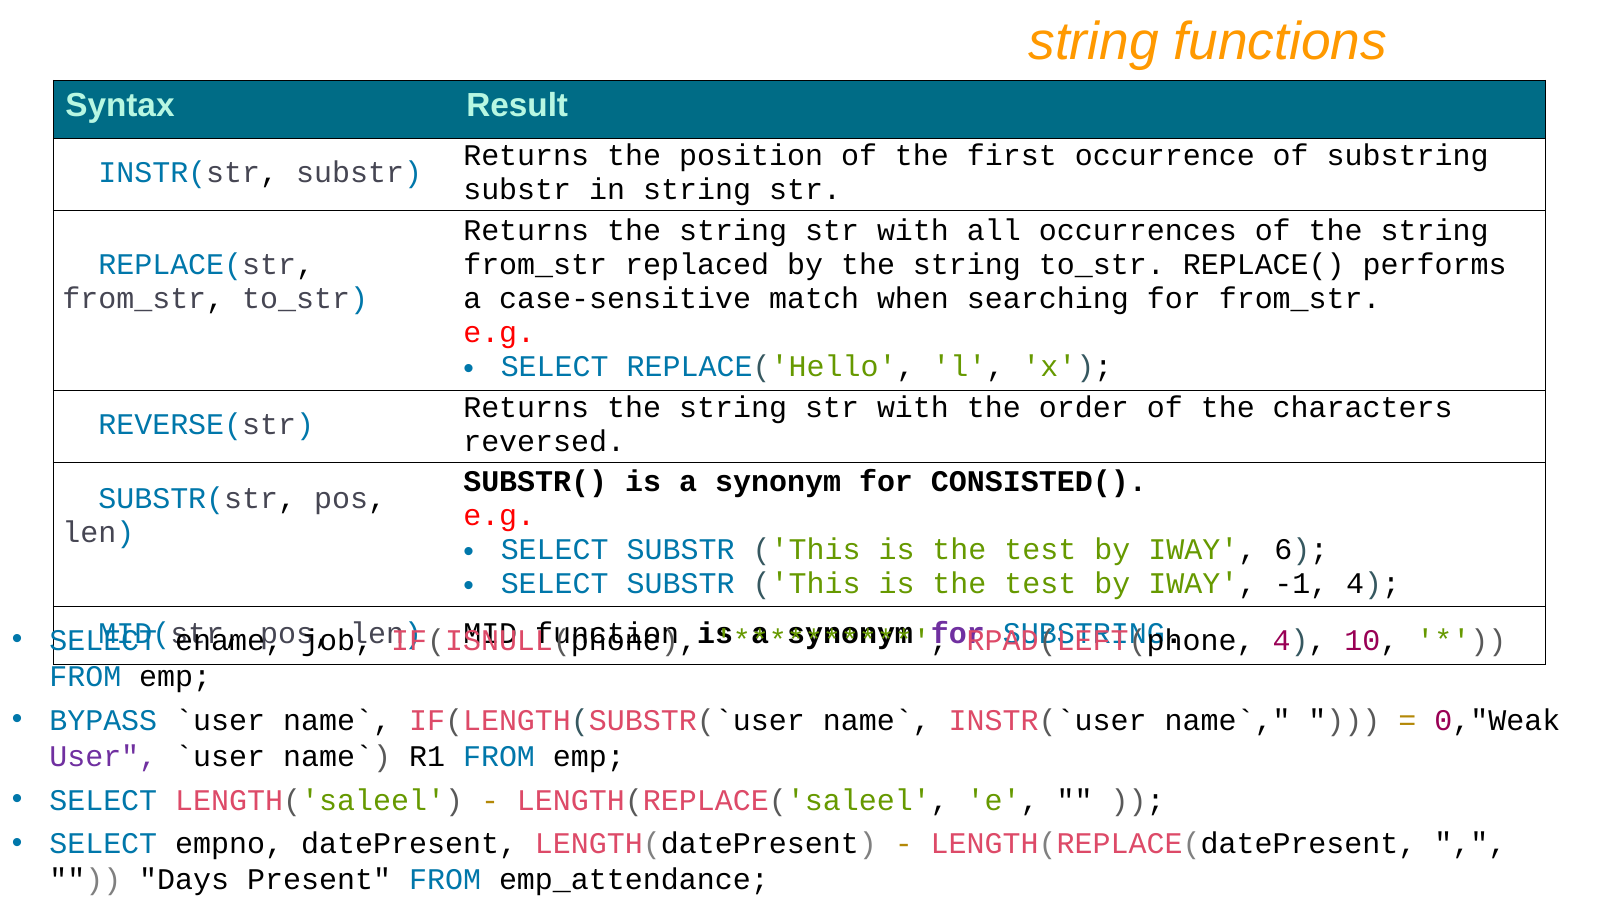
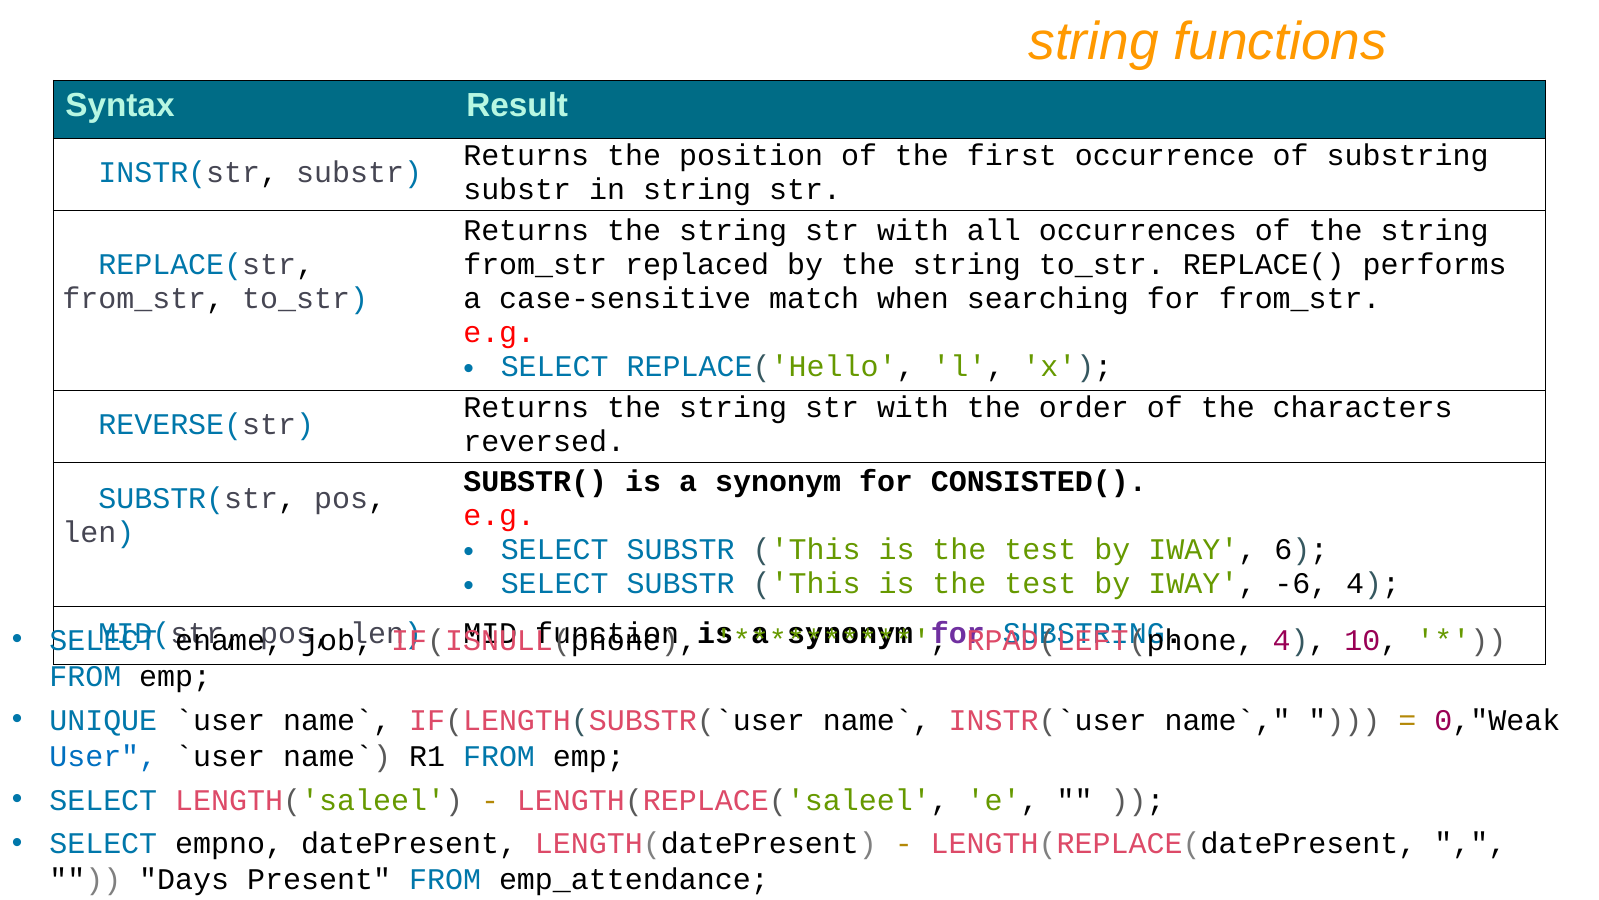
-1: -1 -> -6 (1301, 583)
BYPASS: BYPASS -> UNIQUE (103, 720)
User colour: purple -> blue (103, 756)
